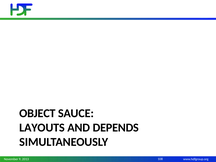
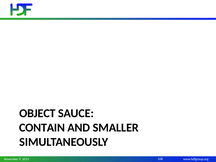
LAYOUTS: LAYOUTS -> CONTAIN (42, 128)
DEPENDS: DEPENDS -> SMALLER (116, 128)
